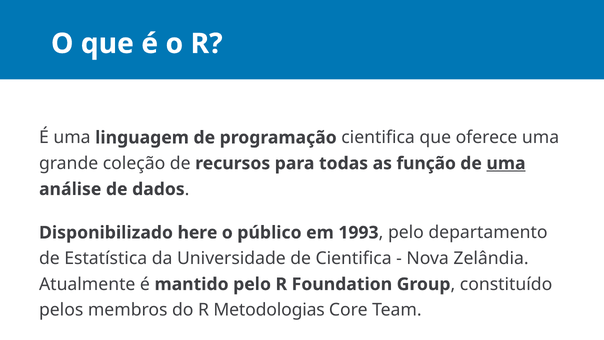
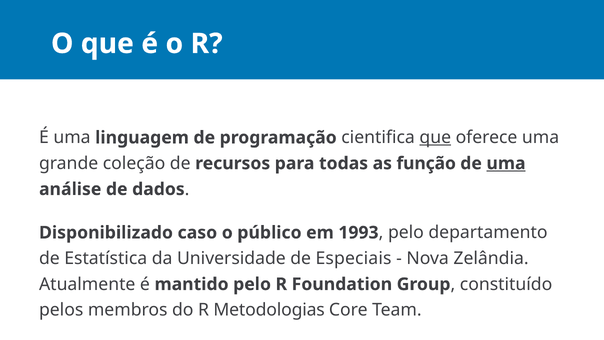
que underline: none -> present (435, 138)
here: here -> caso (197, 232)
de Cientifica: Cientifica -> Especiais (354, 258)
